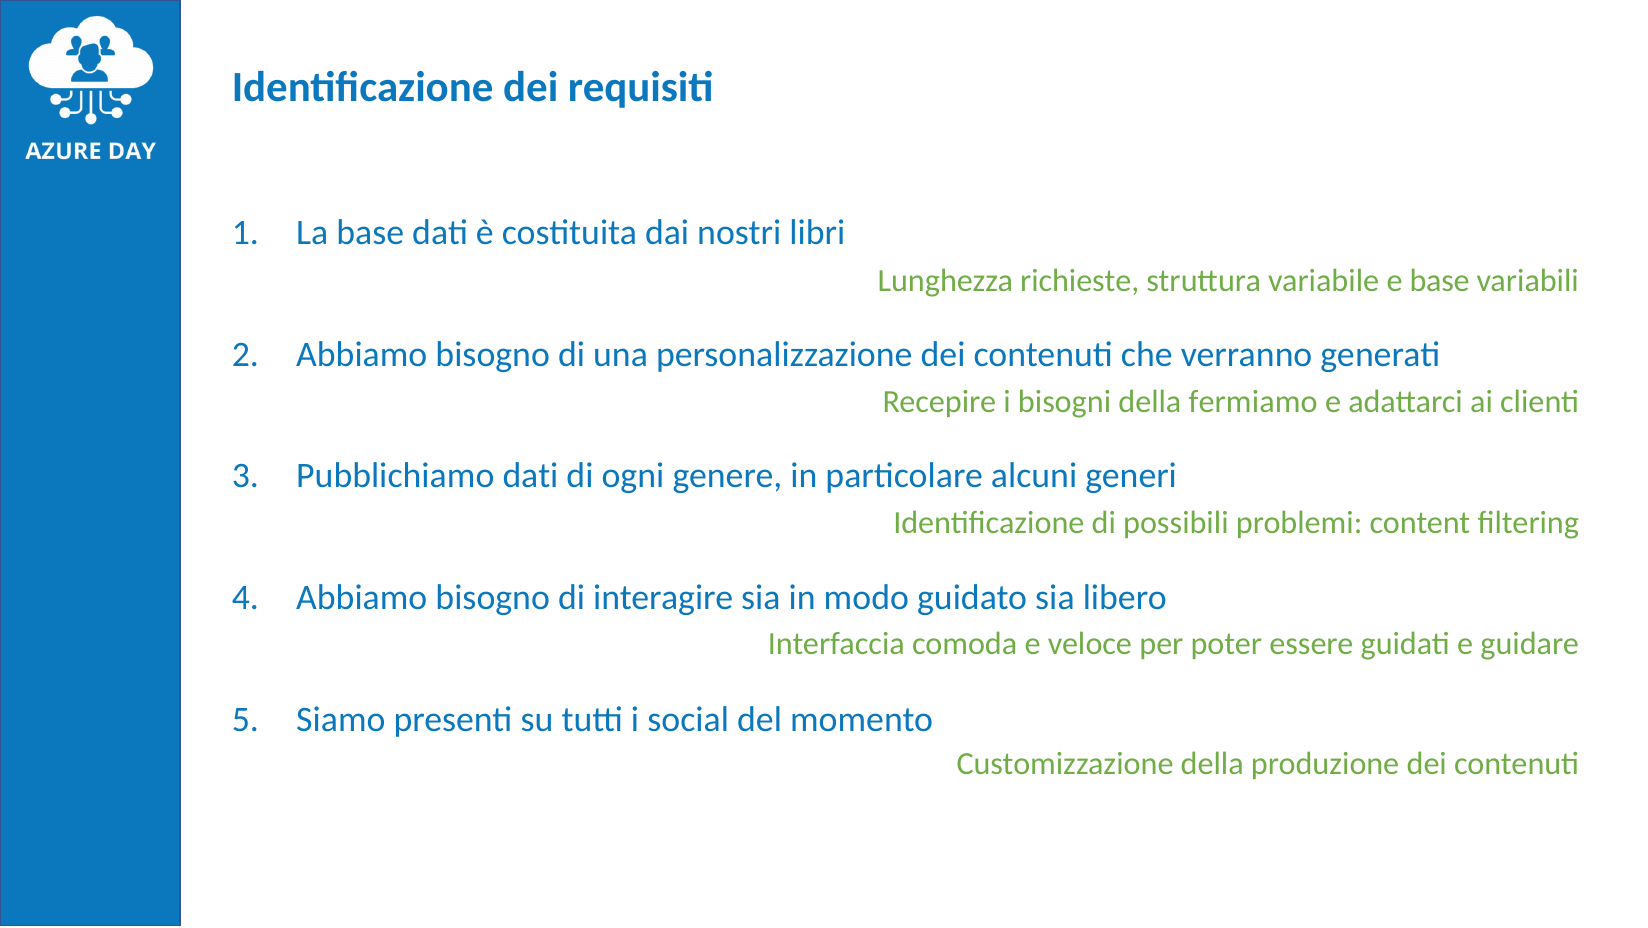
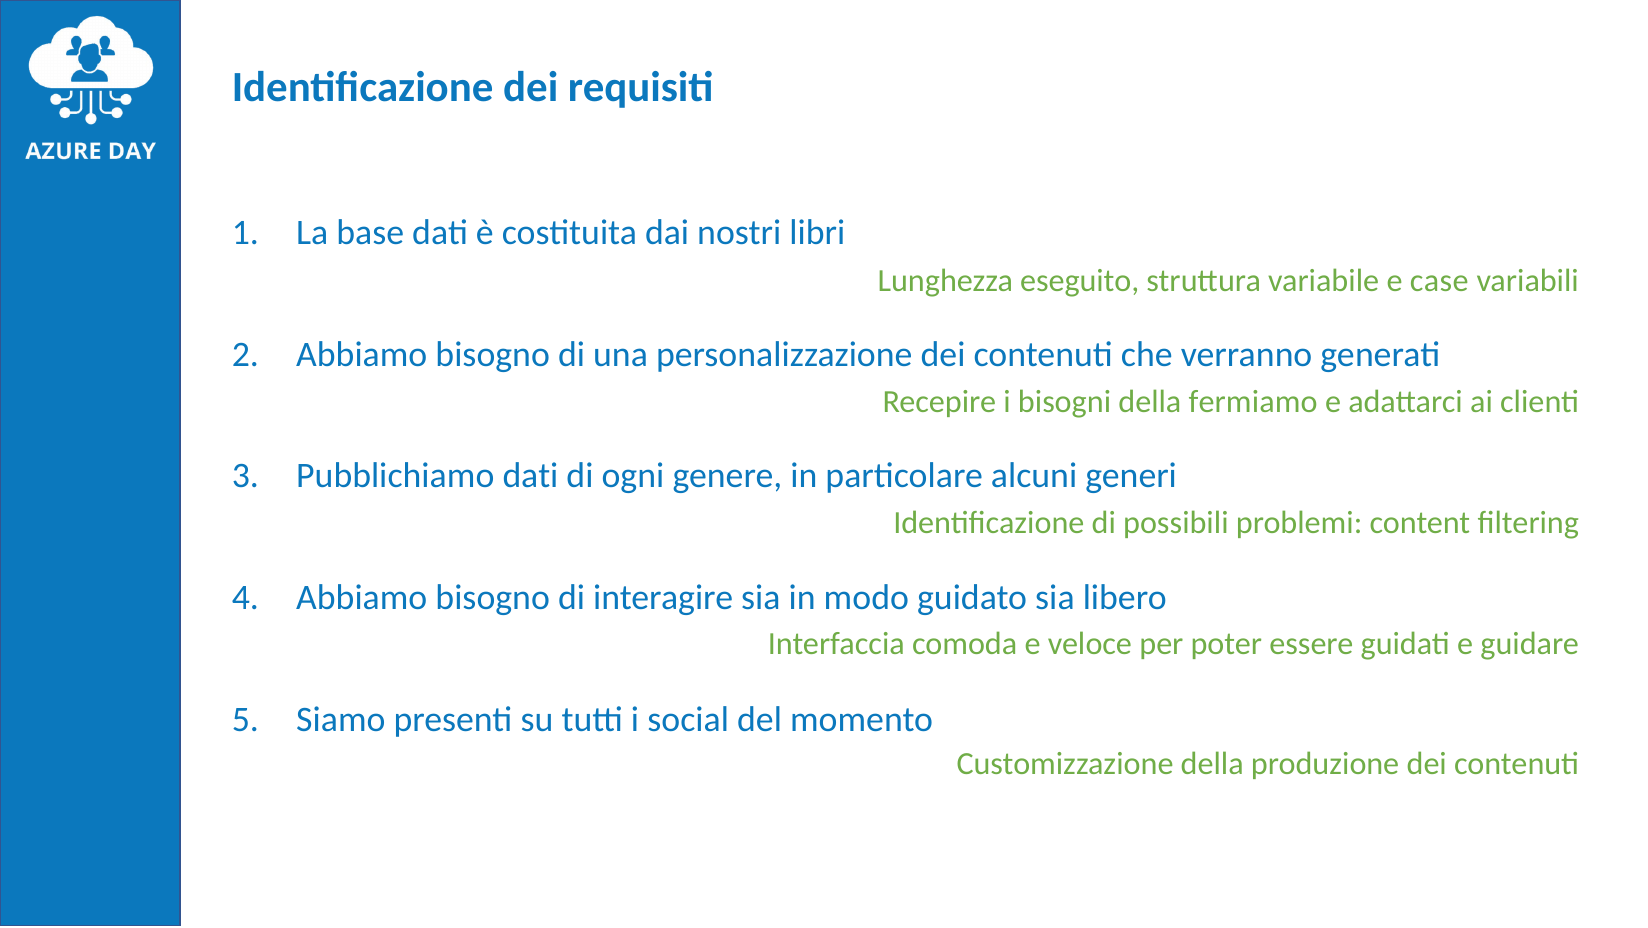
richieste: richieste -> eseguito (1080, 281)
e base: base -> case (1439, 281)
